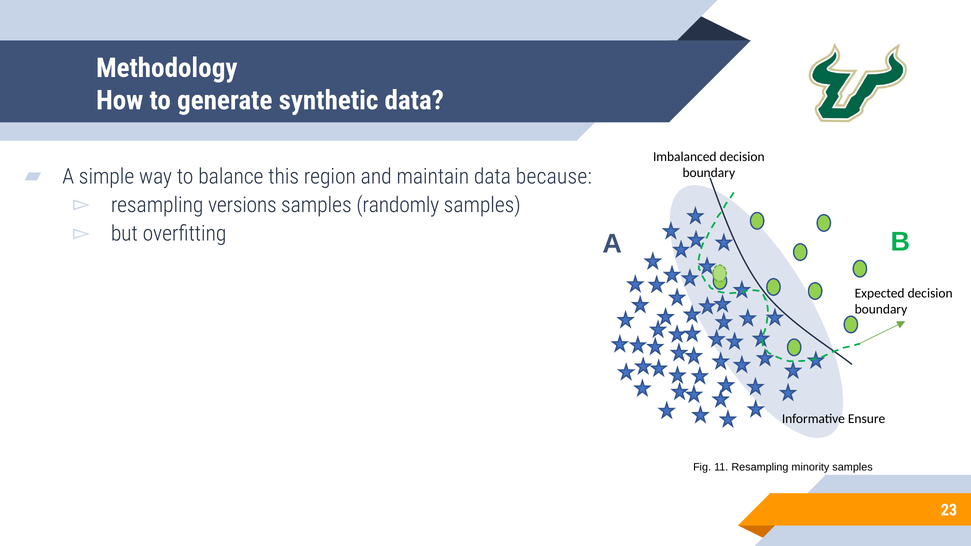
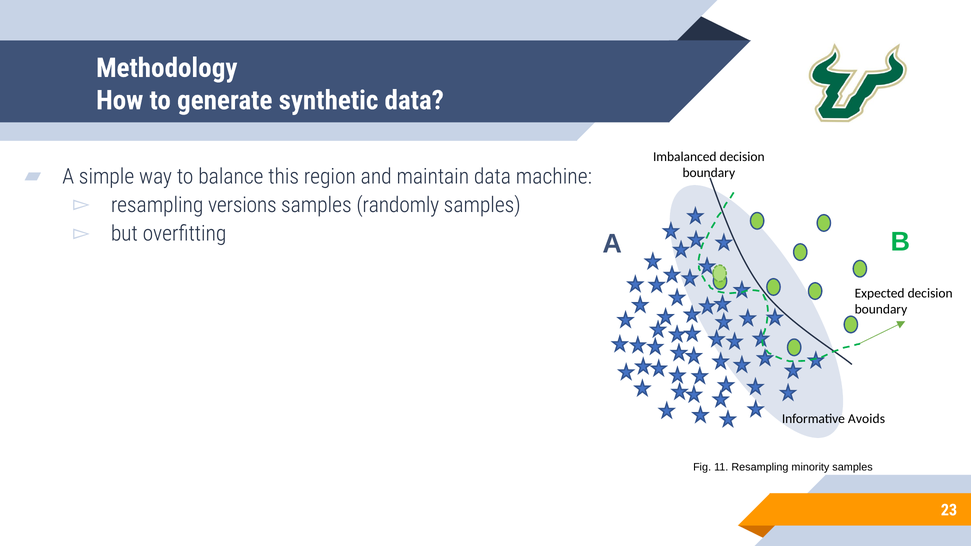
because: because -> machine (554, 177)
Ensure: Ensure -> Avoids (867, 419)
